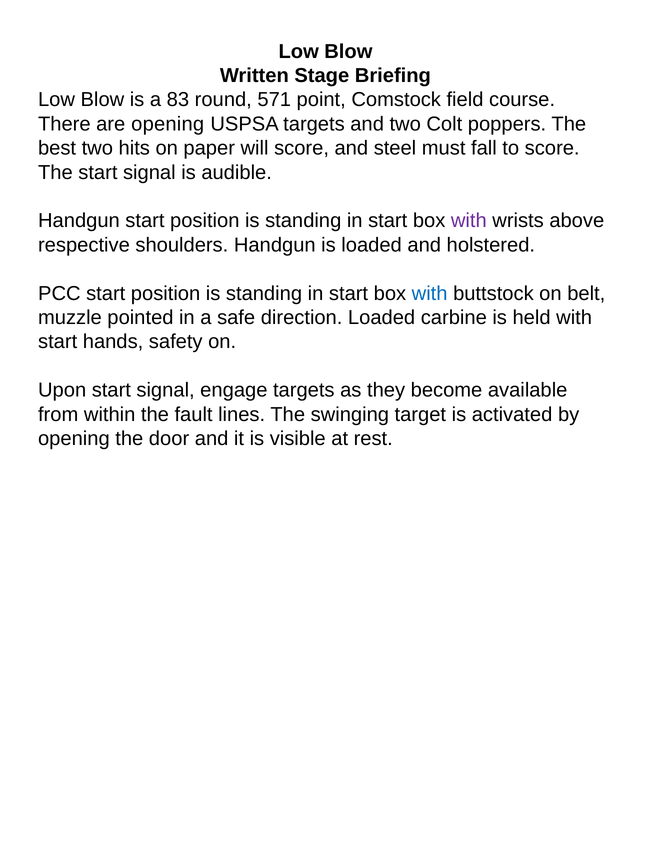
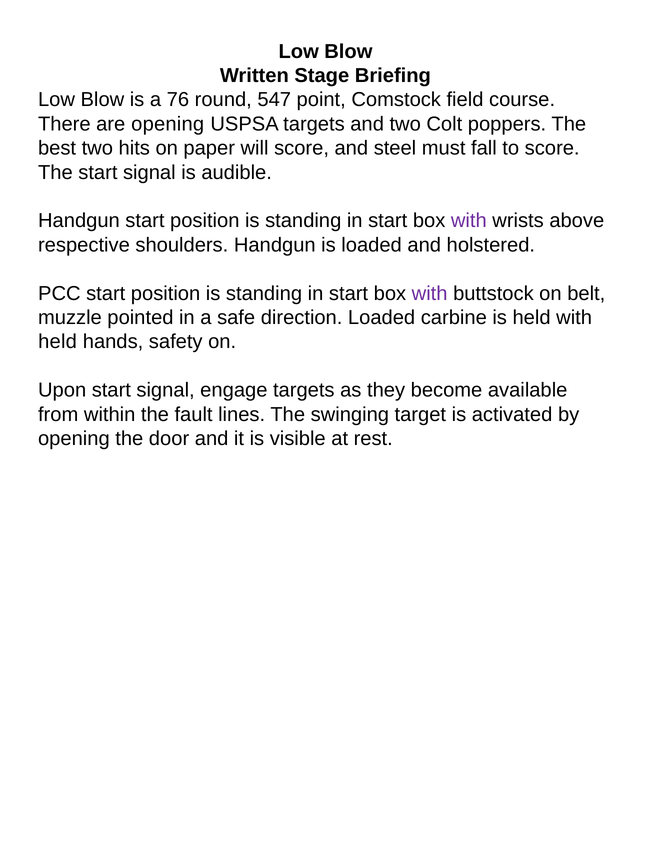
83: 83 -> 76 (178, 100)
571: 571 -> 547 (274, 100)
with colour: blue -> purple (430, 293)
start: start -> held (58, 342)
